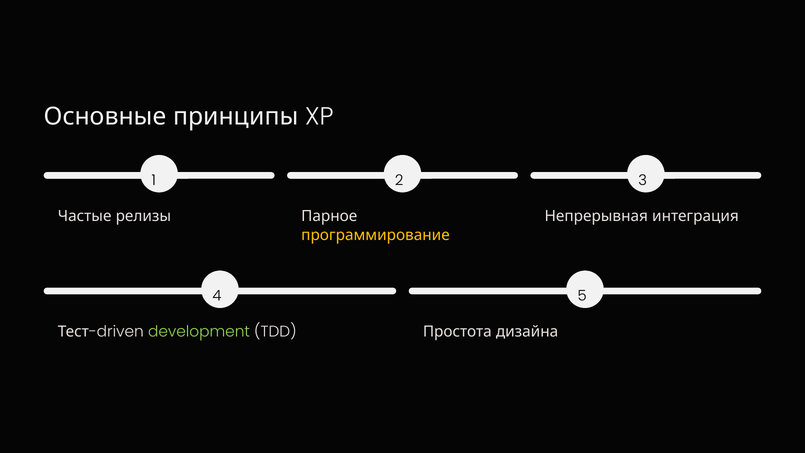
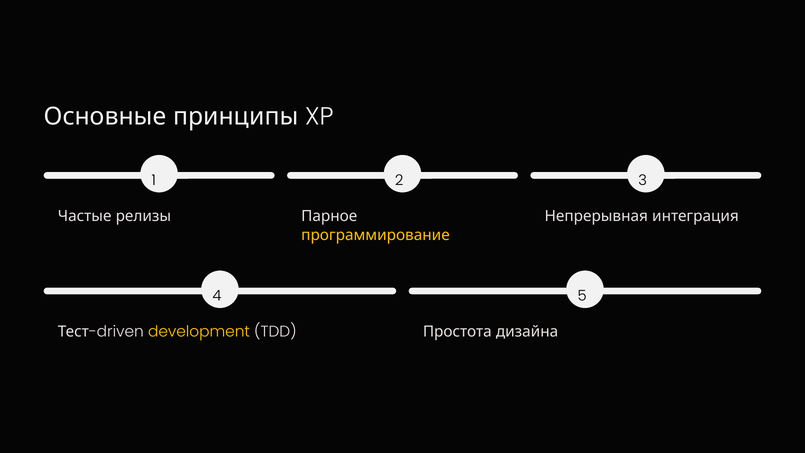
development colour: light green -> yellow (199, 331)
